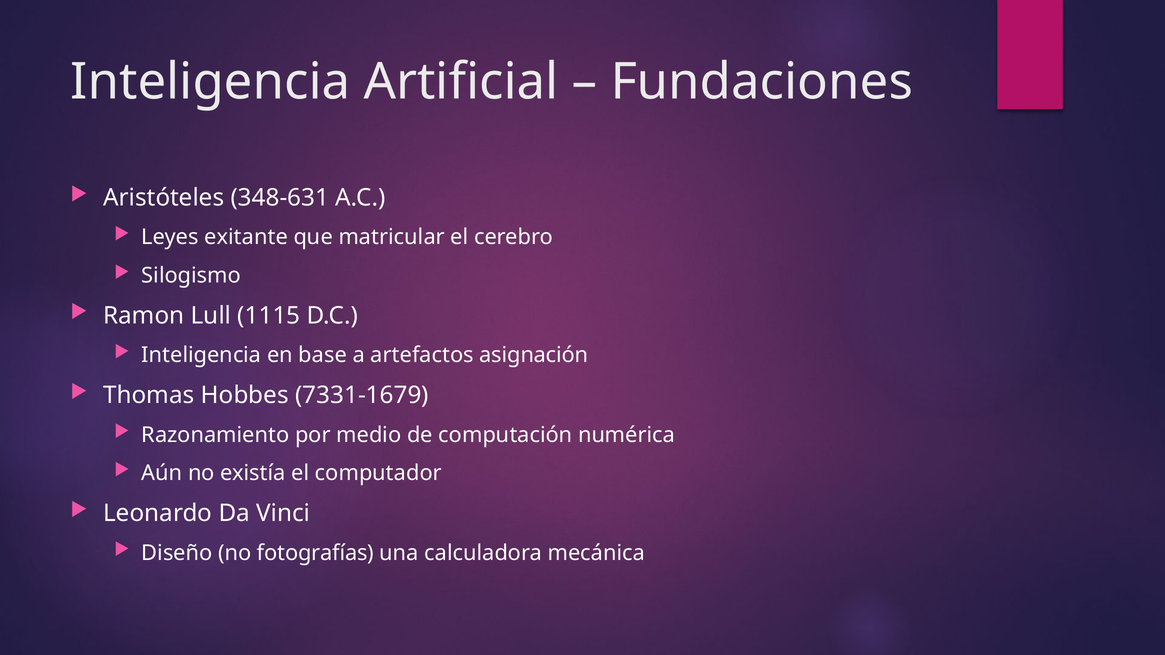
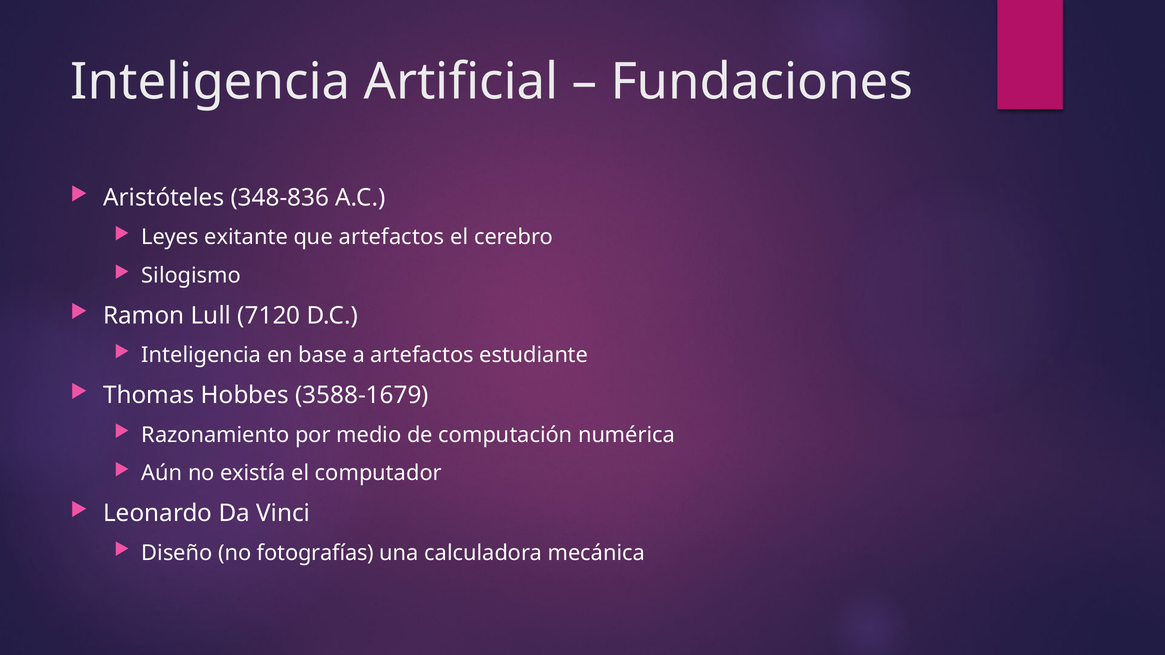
348-631: 348-631 -> 348-836 (280, 198)
que matricular: matricular -> artefactos (392, 237)
1115: 1115 -> 7120 (269, 316)
asignación: asignación -> estudiante (534, 355)
7331-1679: 7331-1679 -> 3588-1679 (362, 395)
